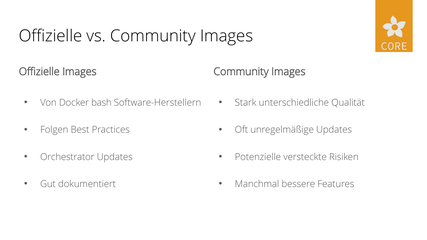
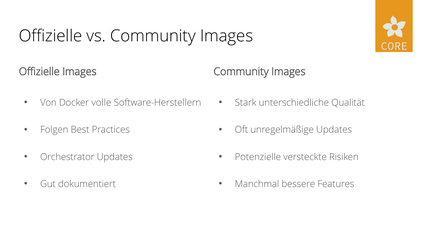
bash: bash -> volle (101, 103)
